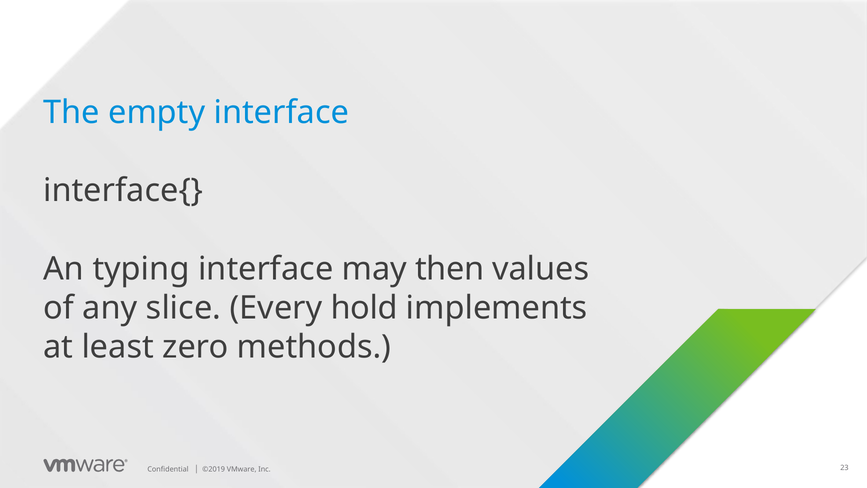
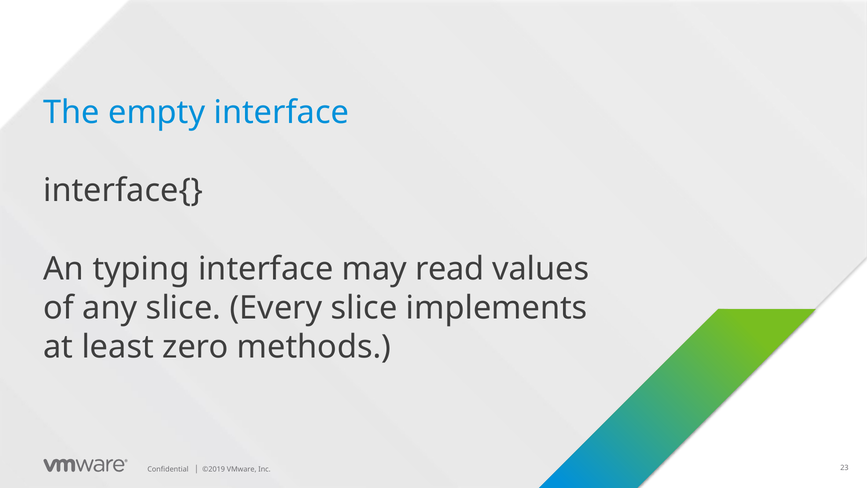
then: then -> read (450, 269)
Every hold: hold -> slice (364, 308)
